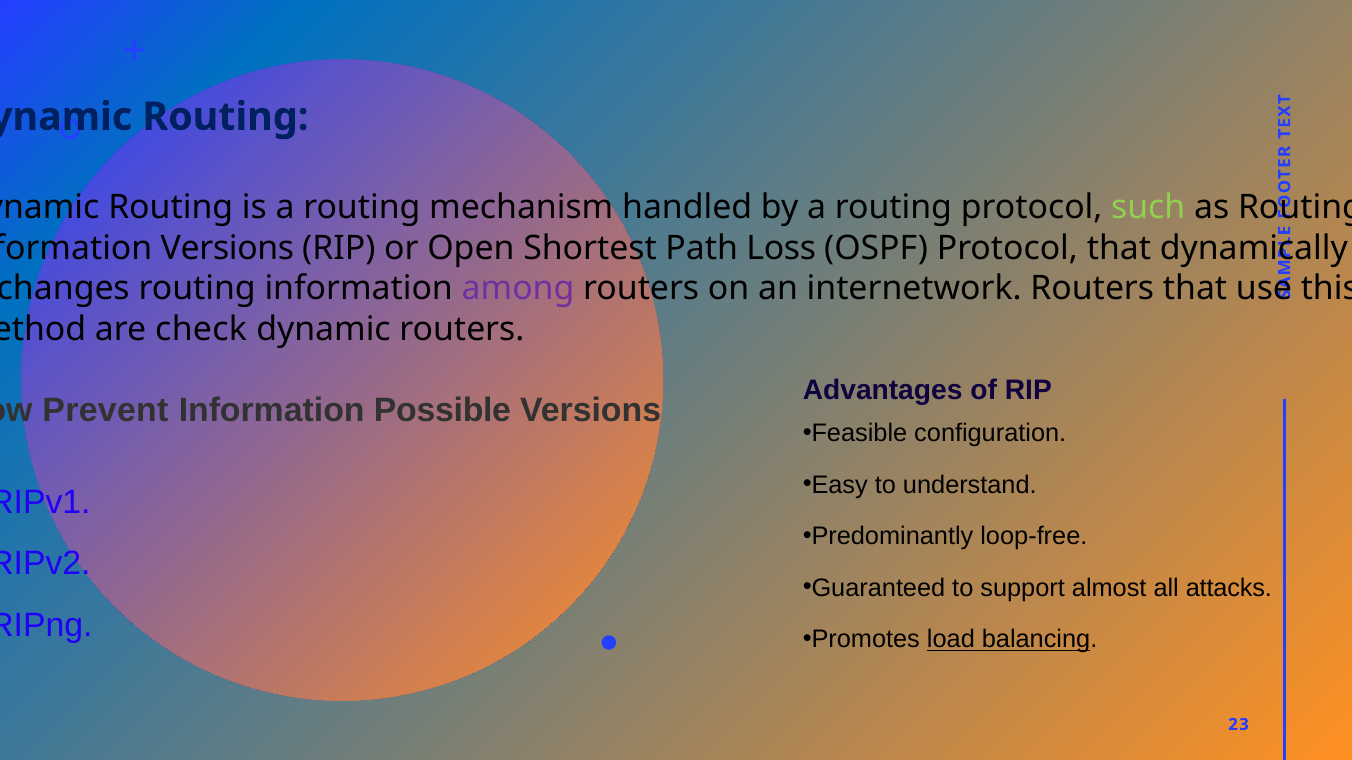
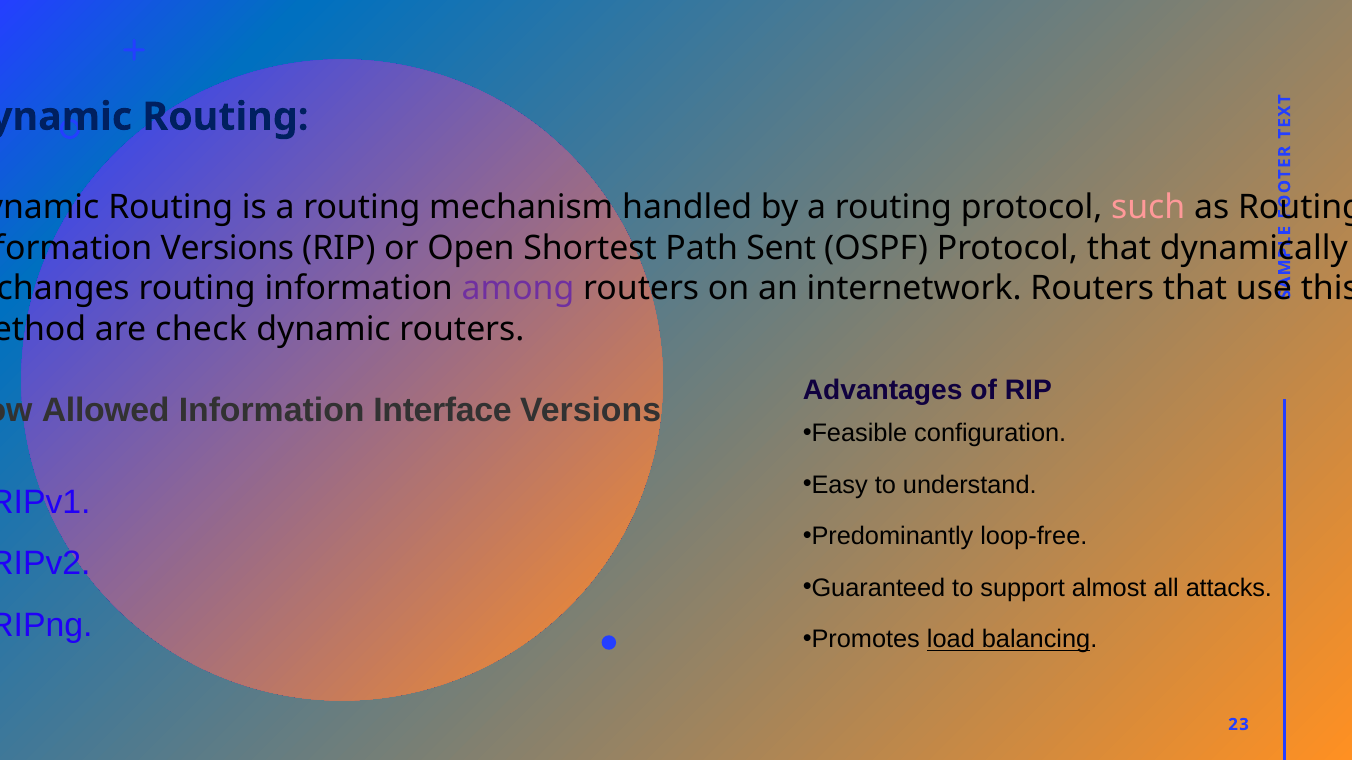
such colour: light green -> pink (1148, 208)
Loss: Loss -> Sent (781, 248)
Prevent: Prevent -> Allowed (106, 411)
Possible: Possible -> Interface (443, 411)
